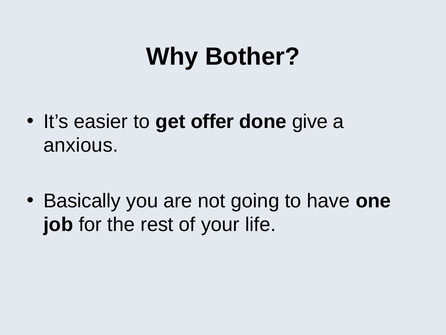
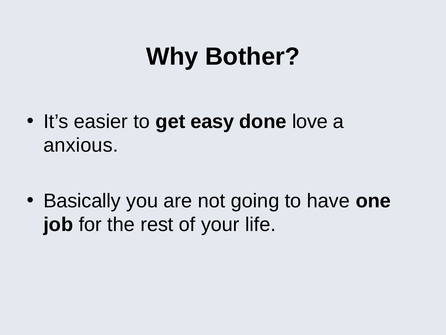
offer: offer -> easy (212, 121)
give: give -> love (310, 121)
